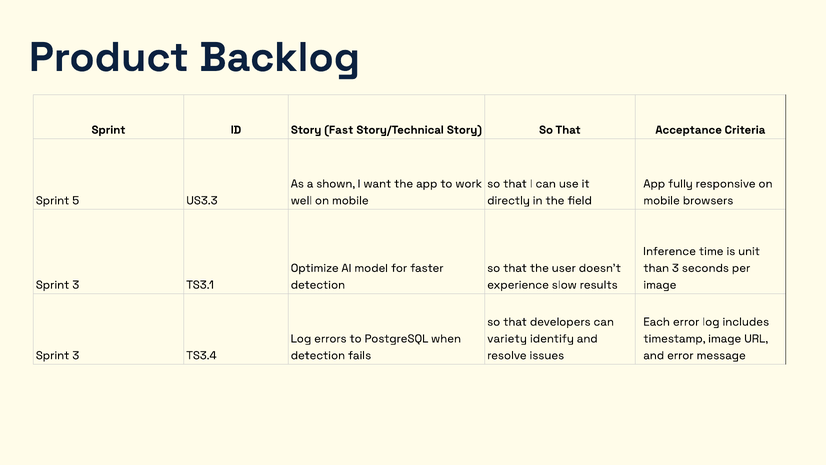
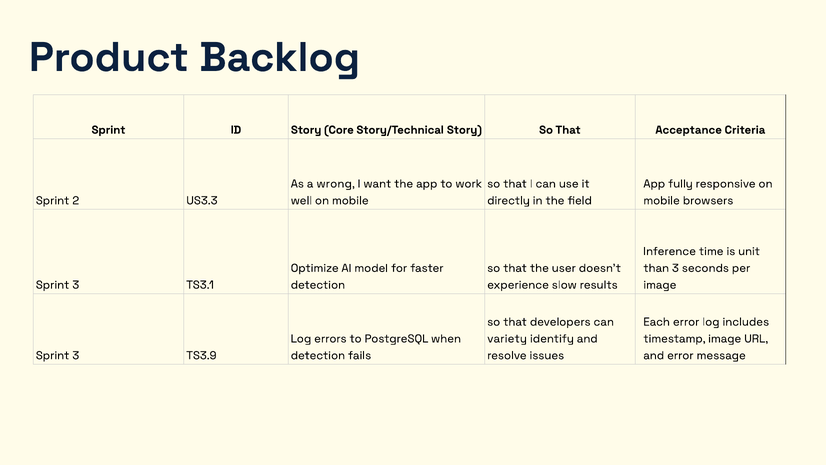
Fast: Fast -> Core (339, 130)
shown: shown -> wrong (336, 184)
5: 5 -> 2 (76, 200)
TS3.4: TS3.4 -> TS3.9 (201, 355)
